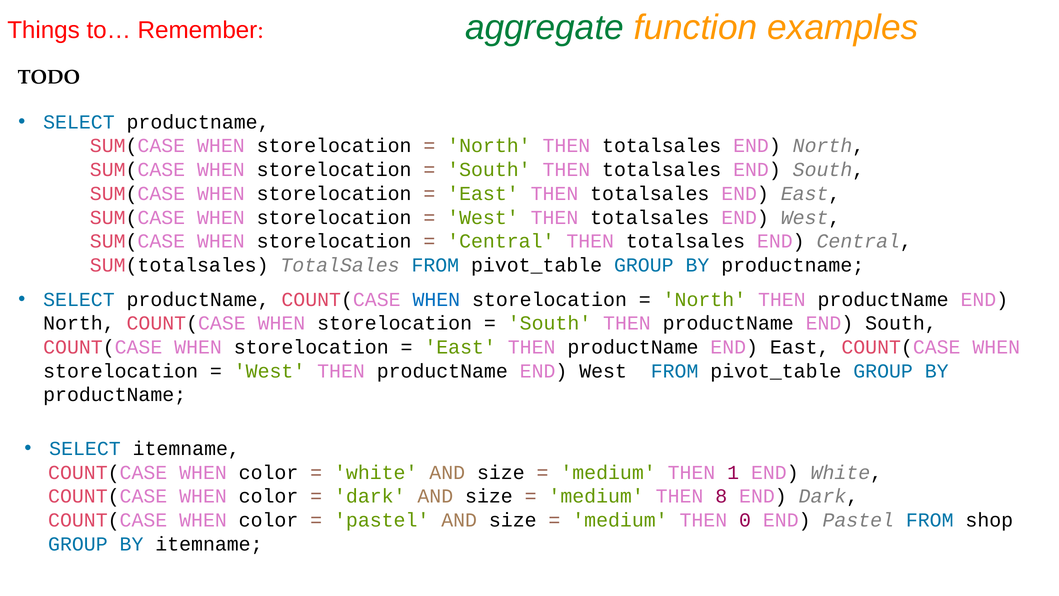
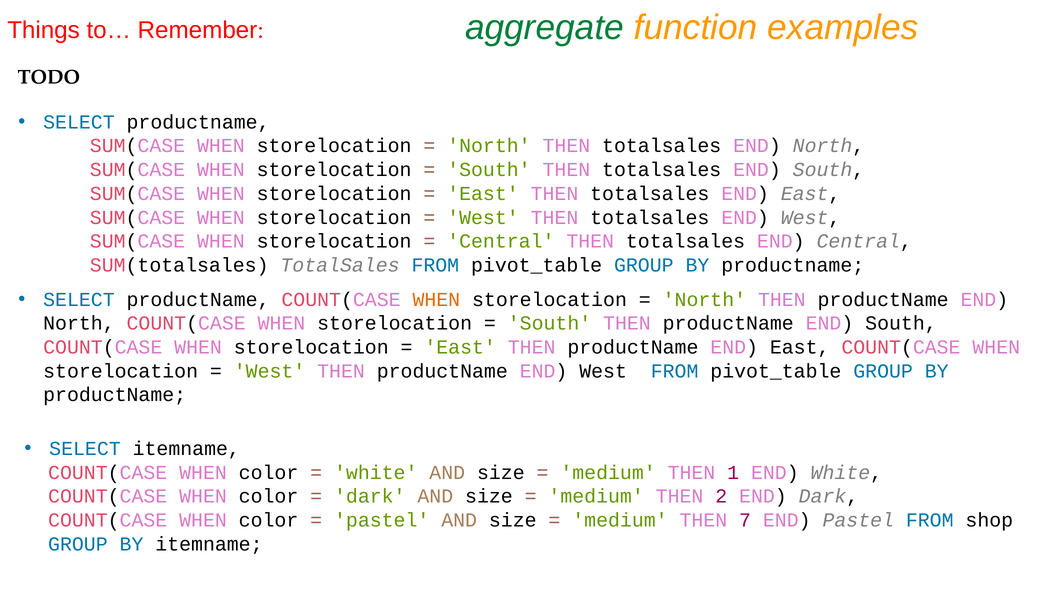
WHEN colour: blue -> orange (436, 299)
8: 8 -> 2 (721, 496)
0: 0 -> 7 (745, 520)
